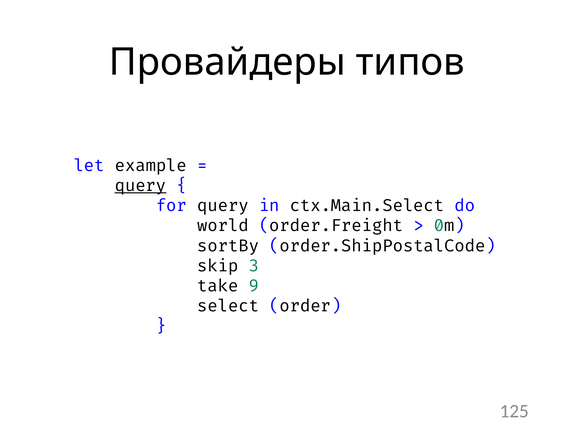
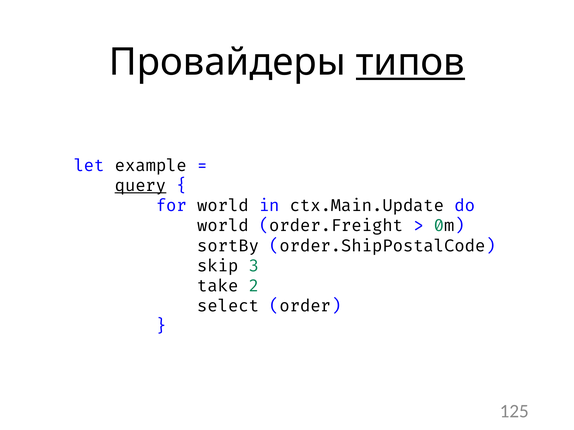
типов underline: none -> present (410, 62)
for query: query -> world (223, 206)
ctx.Main.Select: ctx.Main.Select -> ctx.Main.Update (367, 206)
9: 9 -> 2 (254, 286)
